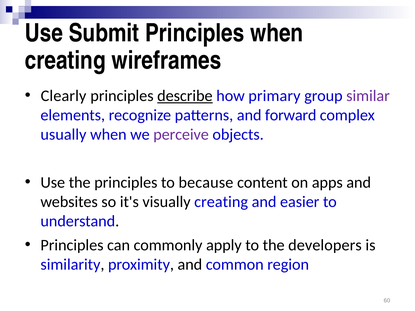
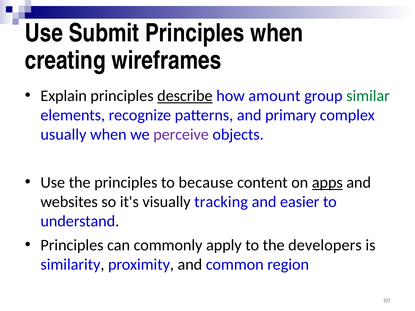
Clearly: Clearly -> Explain (64, 96)
primary: primary -> amount (274, 96)
similar colour: purple -> green (368, 96)
forward: forward -> primary (291, 115)
apps underline: none -> present (327, 183)
visually creating: creating -> tracking (221, 202)
